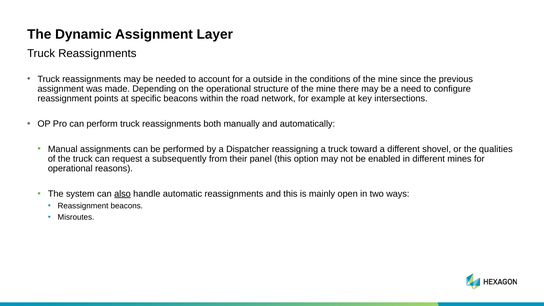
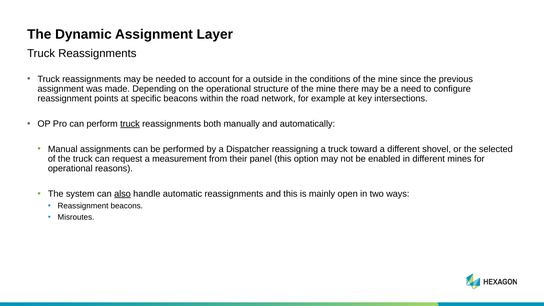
truck underline: none -> present (130, 124)
qualities: qualities -> selected (496, 149)
subsequently: subsequently -> measurement (179, 159)
